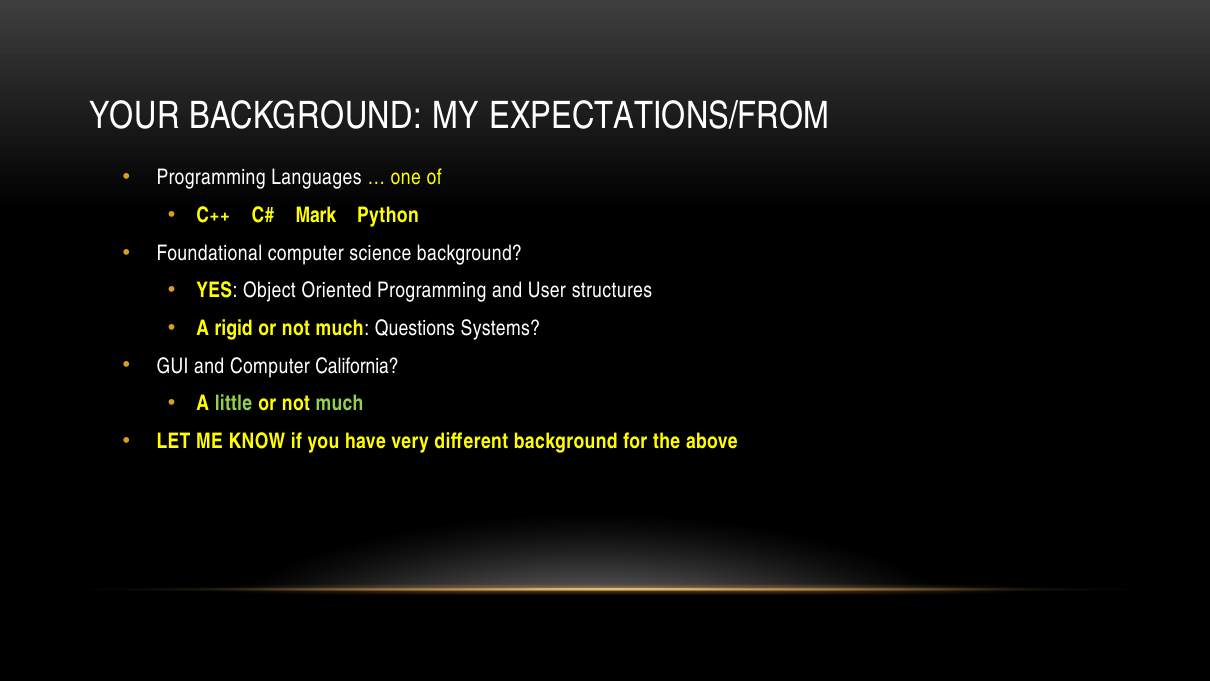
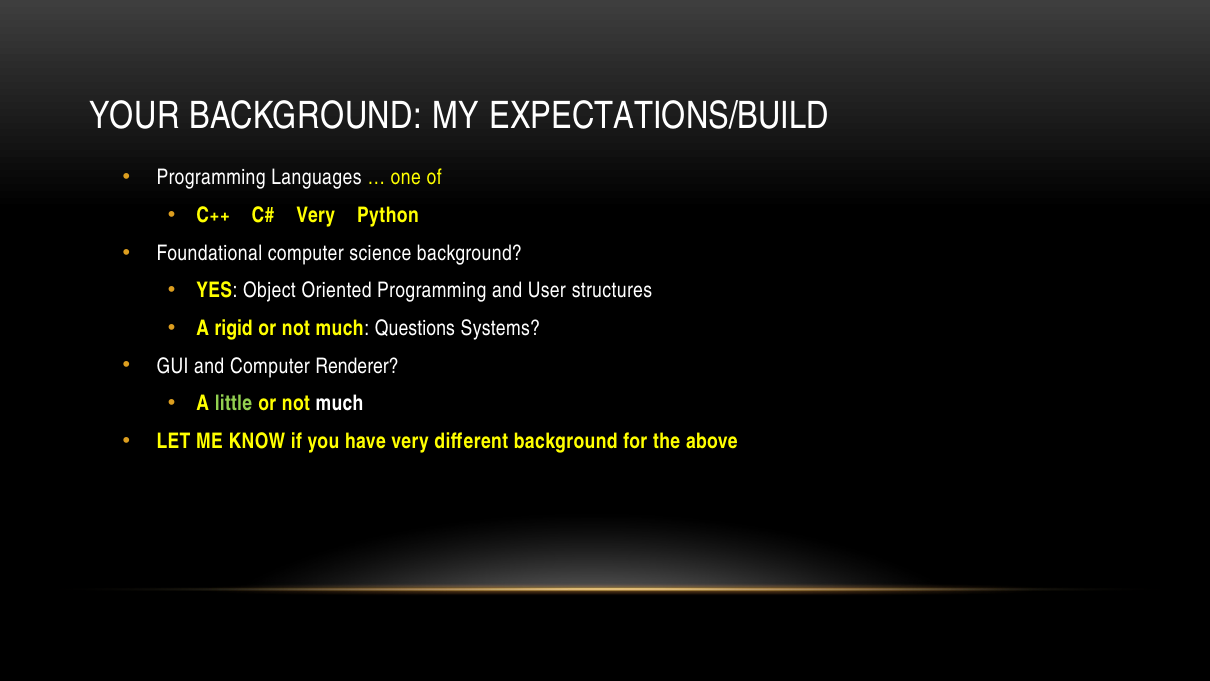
EXPECTATIONS/FROM: EXPECTATIONS/FROM -> EXPECTATIONS/BUILD (659, 116)
Mark: Mark -> Very (316, 215)
California: California -> Renderer (357, 366)
much colour: light green -> white (340, 403)
